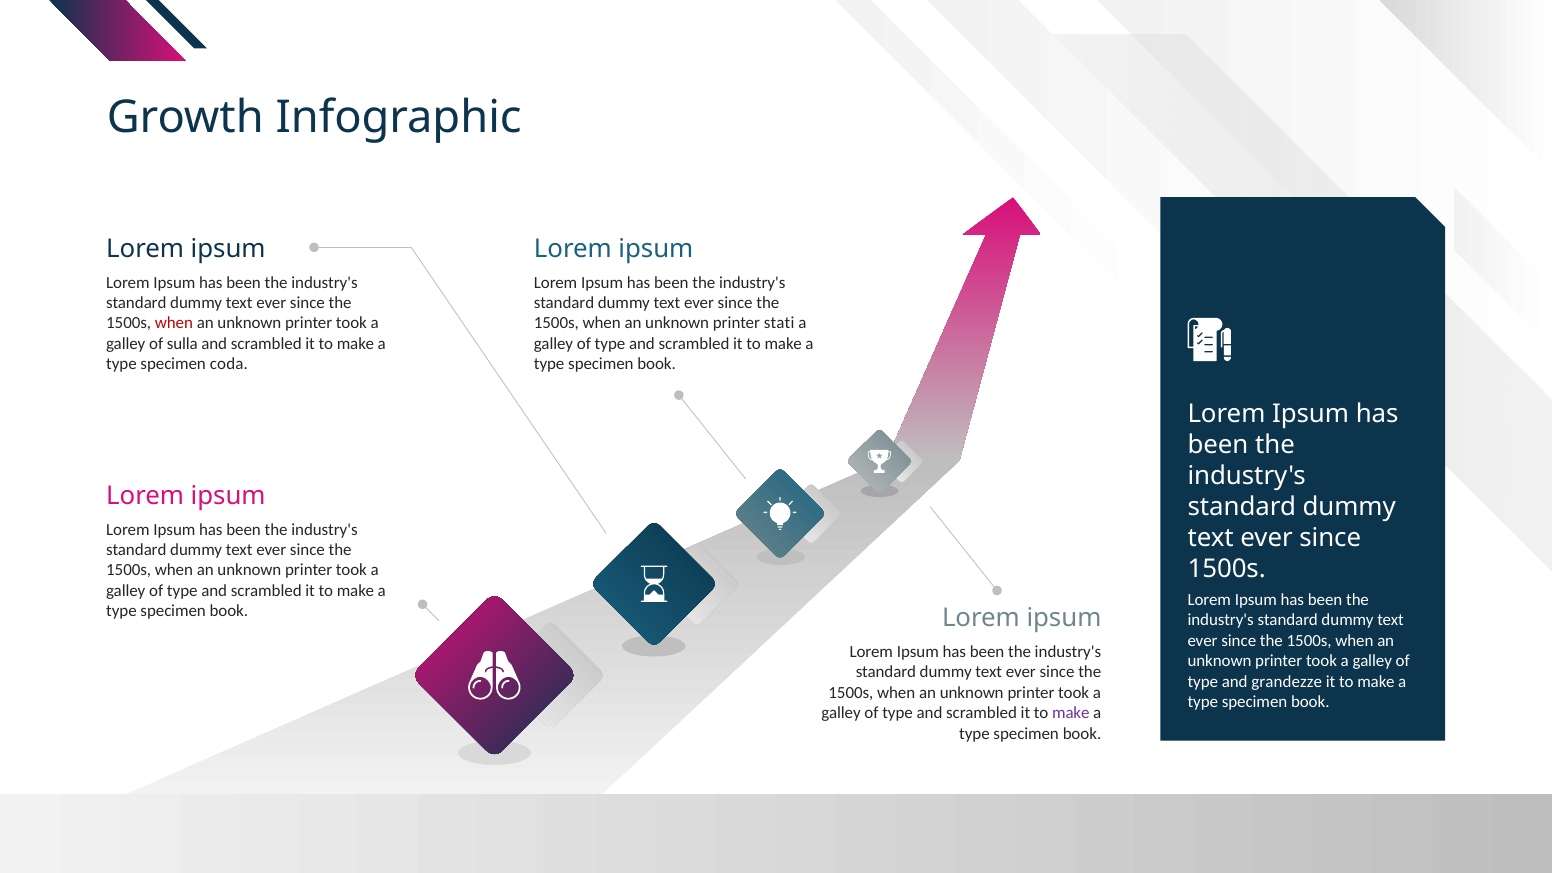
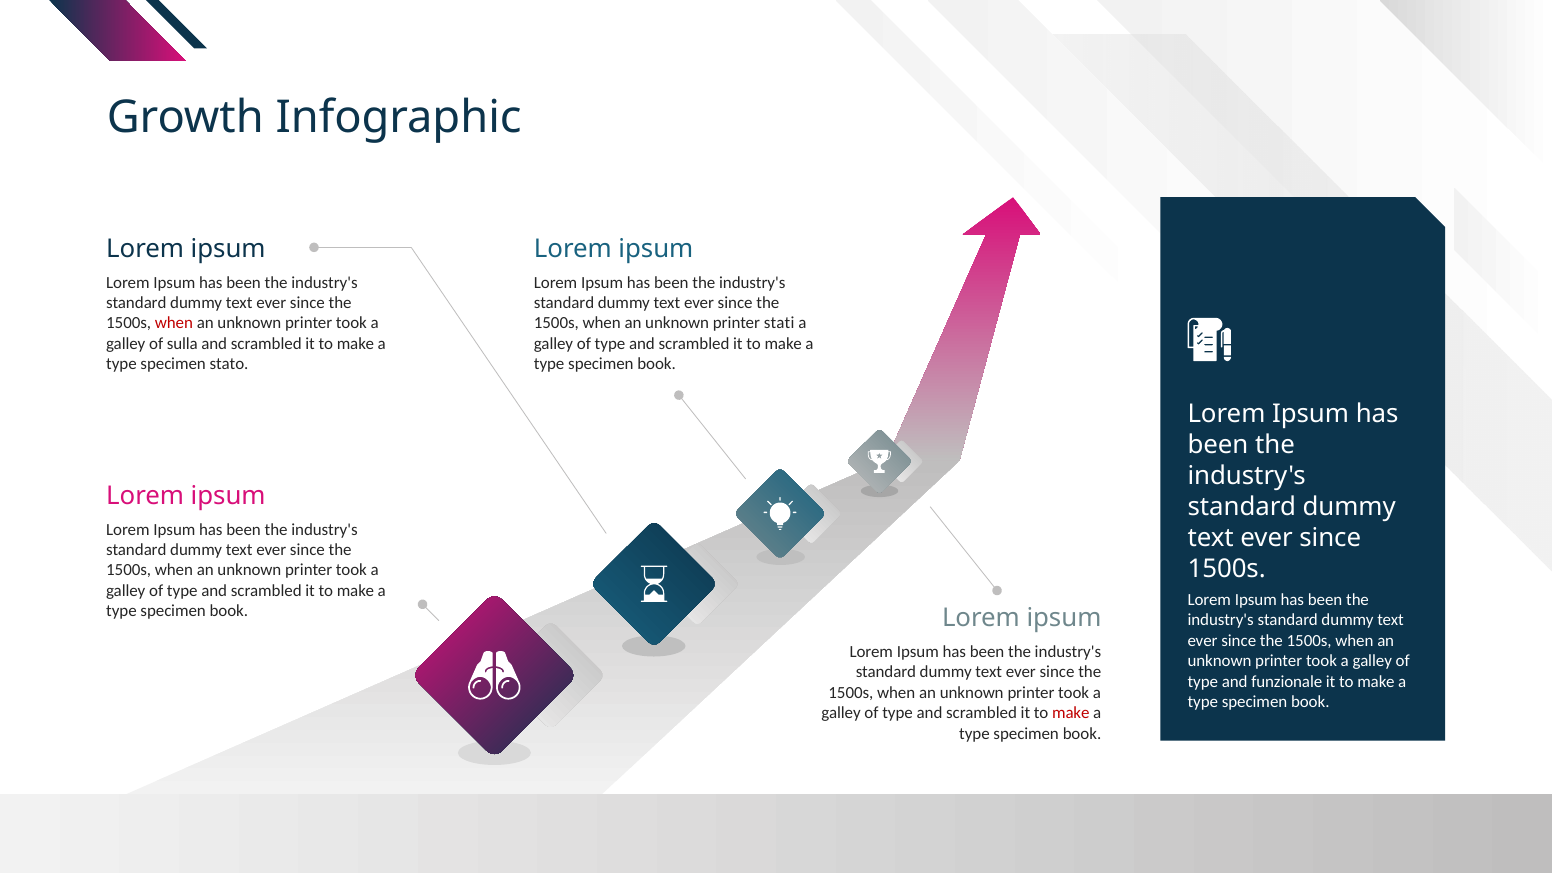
coda: coda -> stato (229, 364)
grandezze: grandezze -> funzionale (1287, 681)
make colour: purple -> red (1071, 713)
